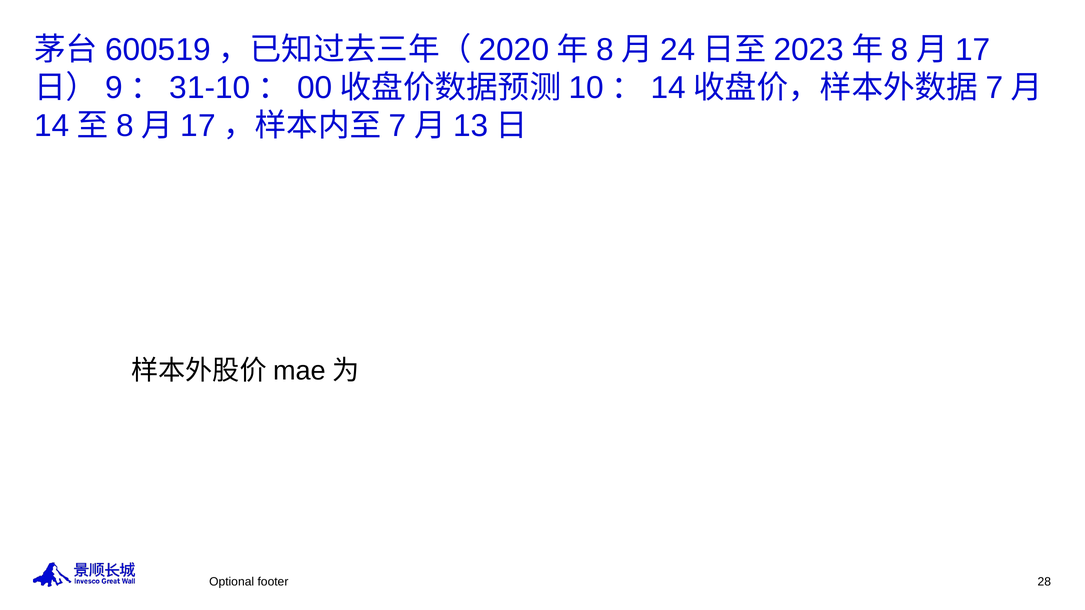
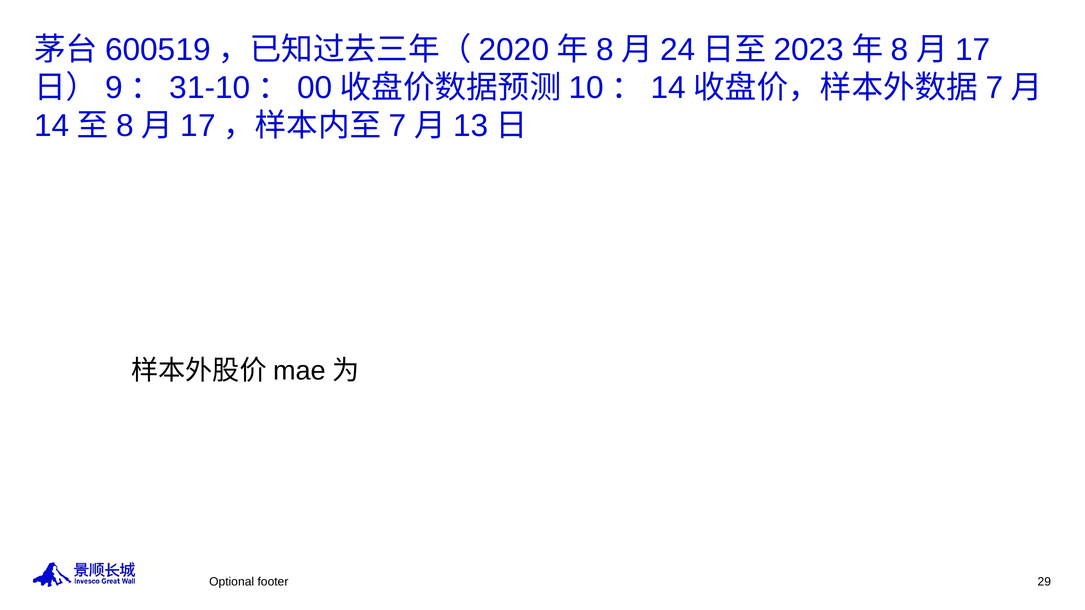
28: 28 -> 29 (1044, 582)
